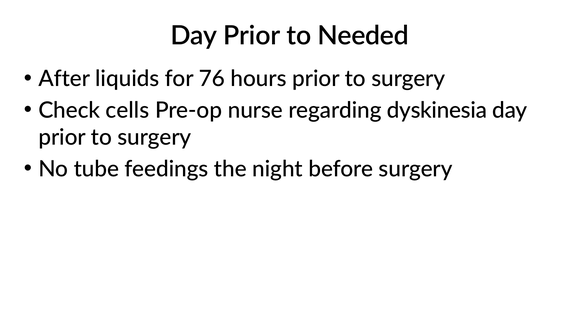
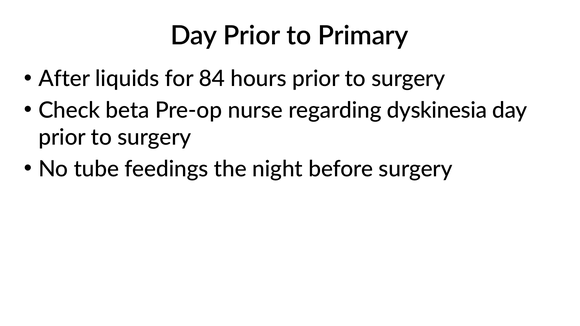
Needed: Needed -> Primary (363, 36)
76: 76 -> 84 (212, 79)
cells: cells -> beta (127, 111)
